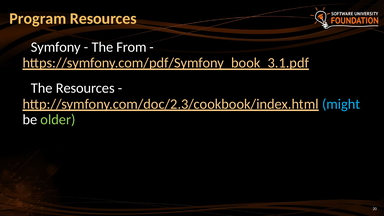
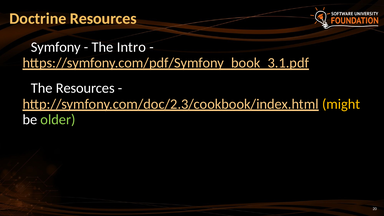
Program: Program -> Doctrine (38, 19)
From: From -> Intro (131, 47)
might colour: light blue -> yellow (341, 104)
